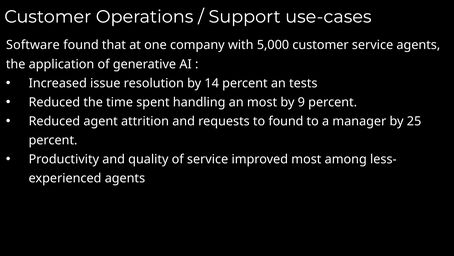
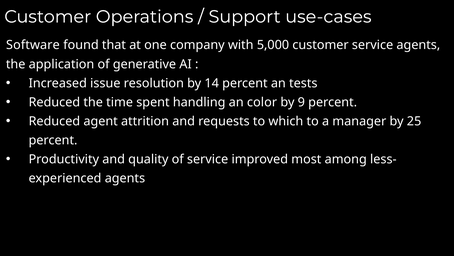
an most: most -> color (262, 102)
to found: found -> which (286, 121)
